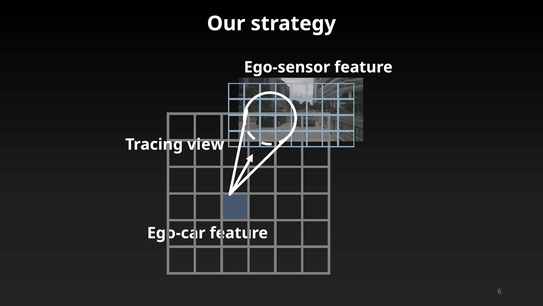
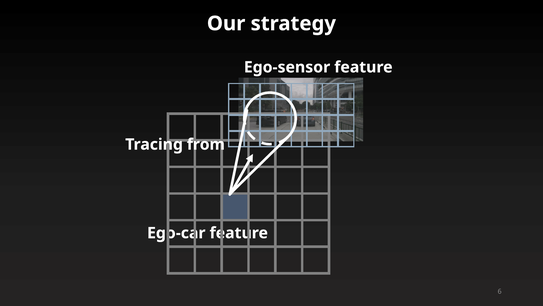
view: view -> from (206, 144)
